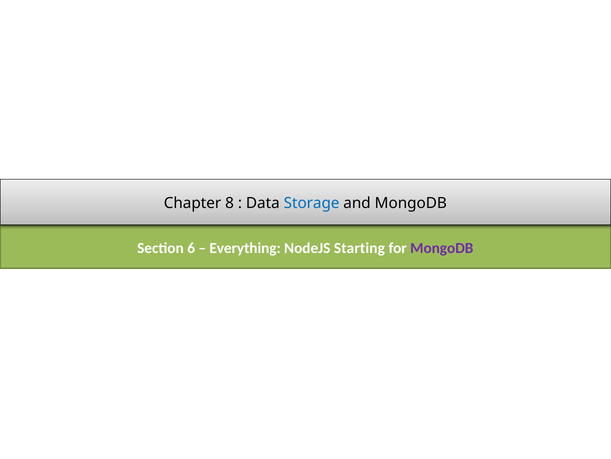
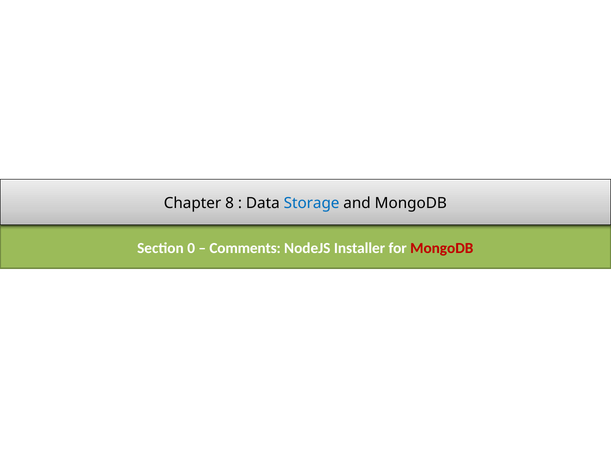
6: 6 -> 0 (191, 248)
Everything: Everything -> Comments (245, 248)
Starting: Starting -> Installer (360, 248)
MongoDB colour: purple -> red (442, 248)
